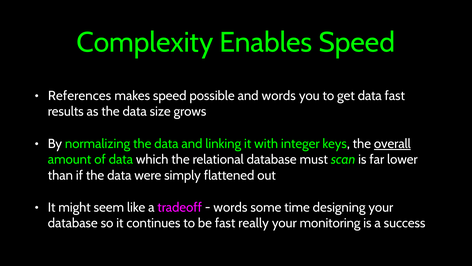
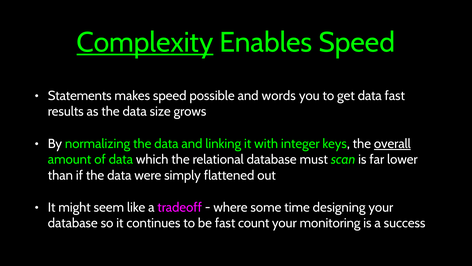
Complexity underline: none -> present (145, 42)
References: References -> Statements (80, 96)
words: words -> where (230, 207)
really: really -> count (254, 223)
